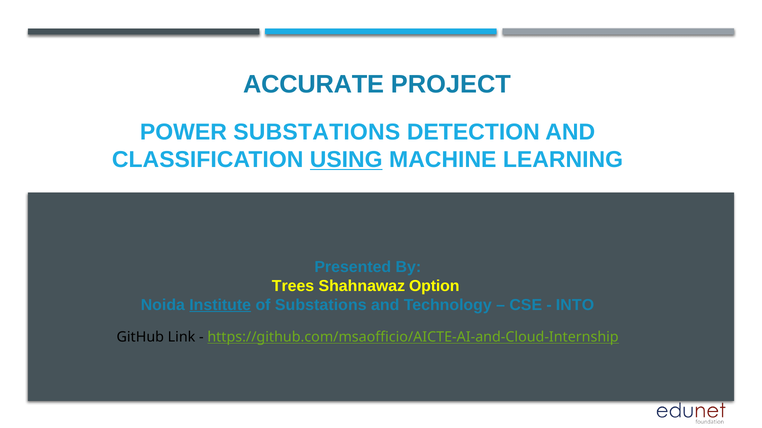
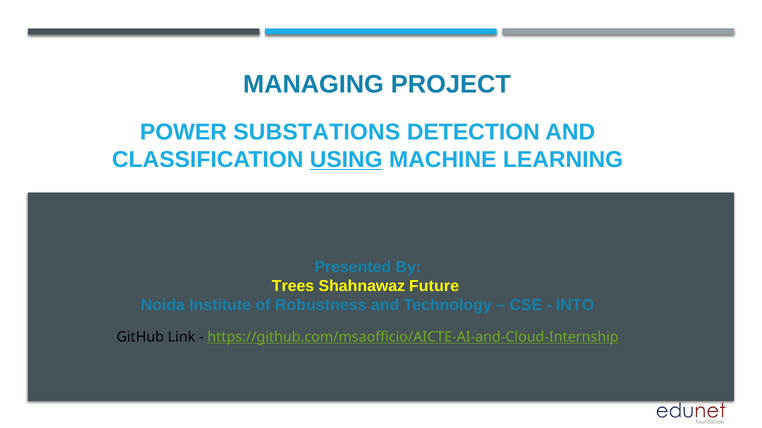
ACCURATE: ACCURATE -> MANAGING (313, 85)
Option: Option -> Future (434, 286)
Institute underline: present -> none (220, 305)
of Substations: Substations -> Robustness (321, 305)
